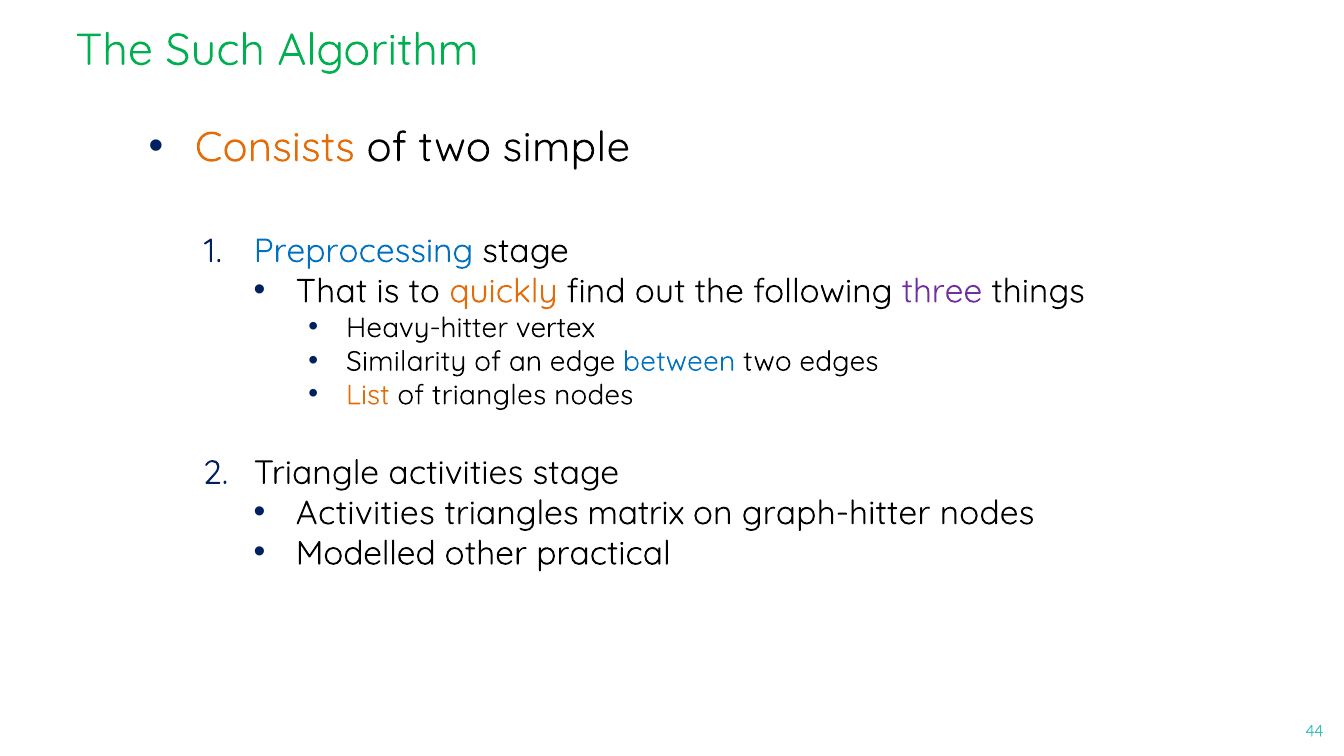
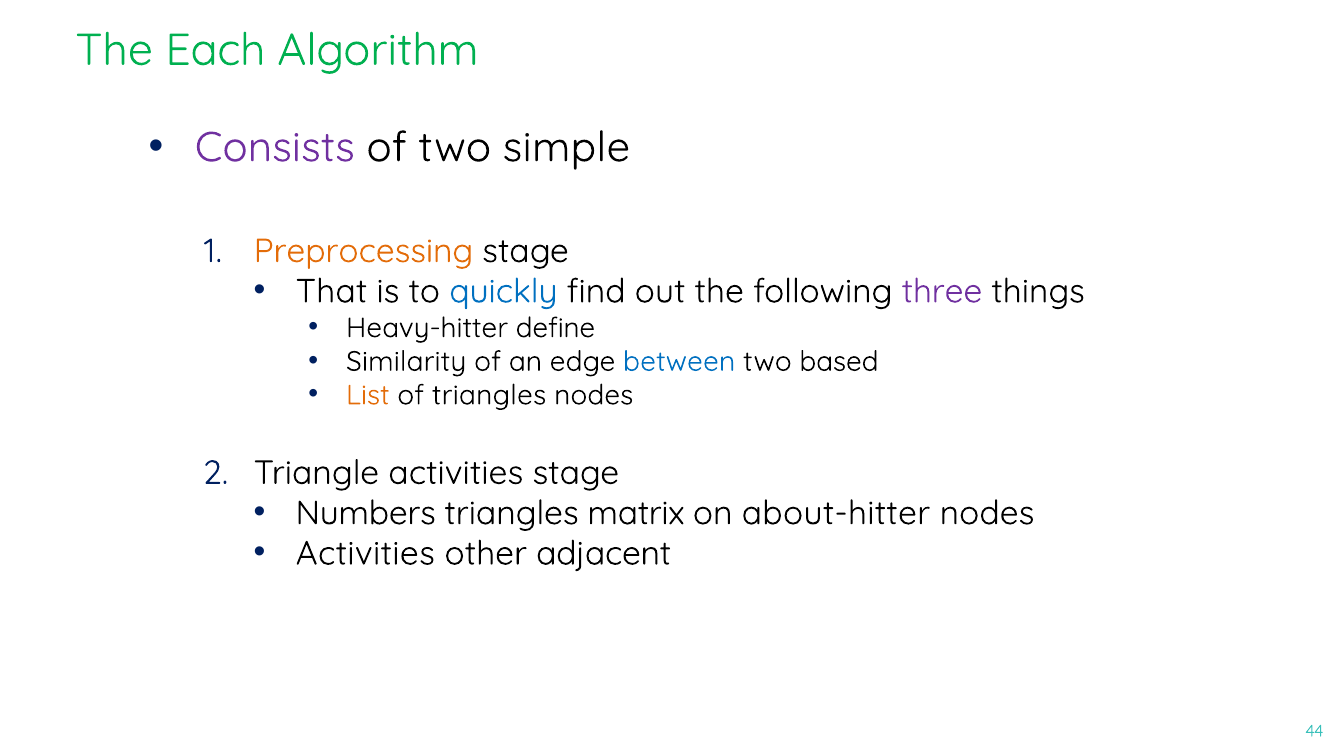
Such: Such -> Each (215, 50)
Consists colour: orange -> purple (275, 147)
Preprocessing colour: blue -> orange (363, 251)
quickly colour: orange -> blue (503, 291)
vertex: vertex -> define (555, 328)
edges: edges -> based (839, 362)
Activities: Activities -> Numbers (366, 513)
graph-hitter: graph-hitter -> about-hitter (836, 513)
Modelled: Modelled -> Activities (365, 553)
practical: practical -> adjacent (604, 553)
